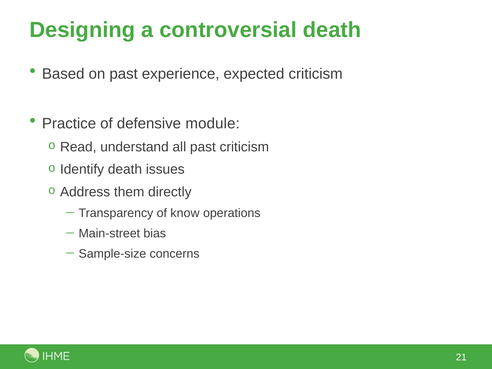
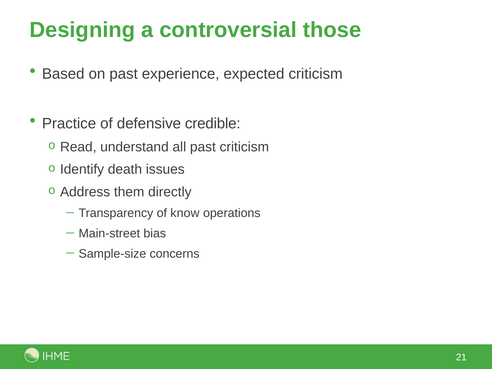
controversial death: death -> those (332, 30)
module: module -> credible (213, 124)
